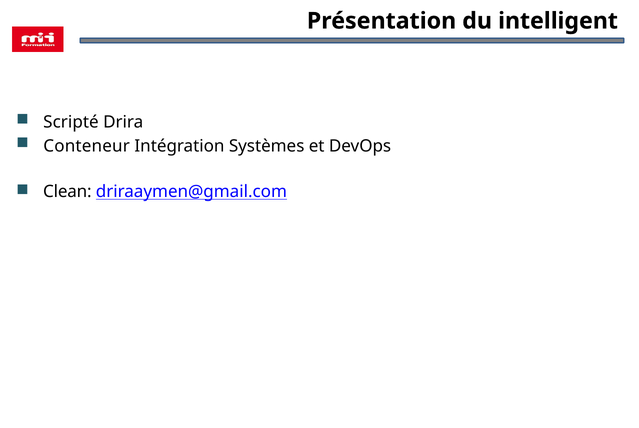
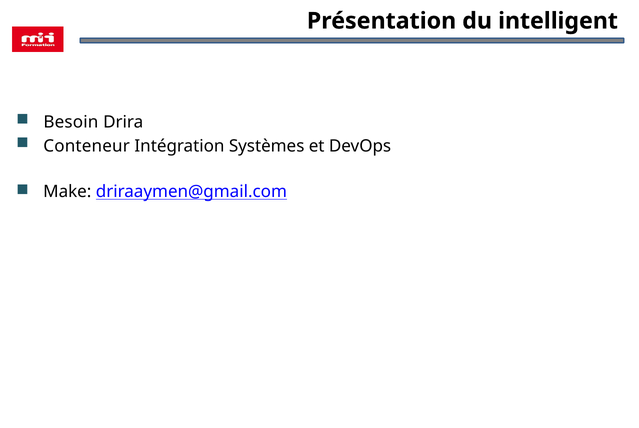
Scripté: Scripté -> Besoin (71, 122)
Clean: Clean -> Make (67, 192)
